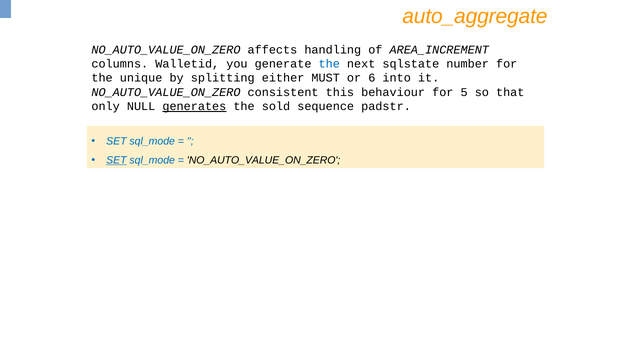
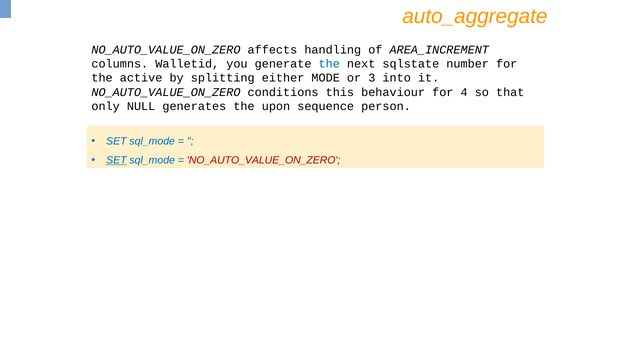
unique: unique -> active (141, 78)
MUST: MUST -> MODE (326, 78)
6: 6 -> 3 (372, 78)
consistent: consistent -> conditions (283, 92)
5: 5 -> 4 (464, 92)
generates underline: present -> none (194, 106)
sold: sold -> upon (276, 106)
padstr: padstr -> person (386, 106)
NO_AUTO_VALUE_ON_ZERO colour: black -> red (264, 160)
